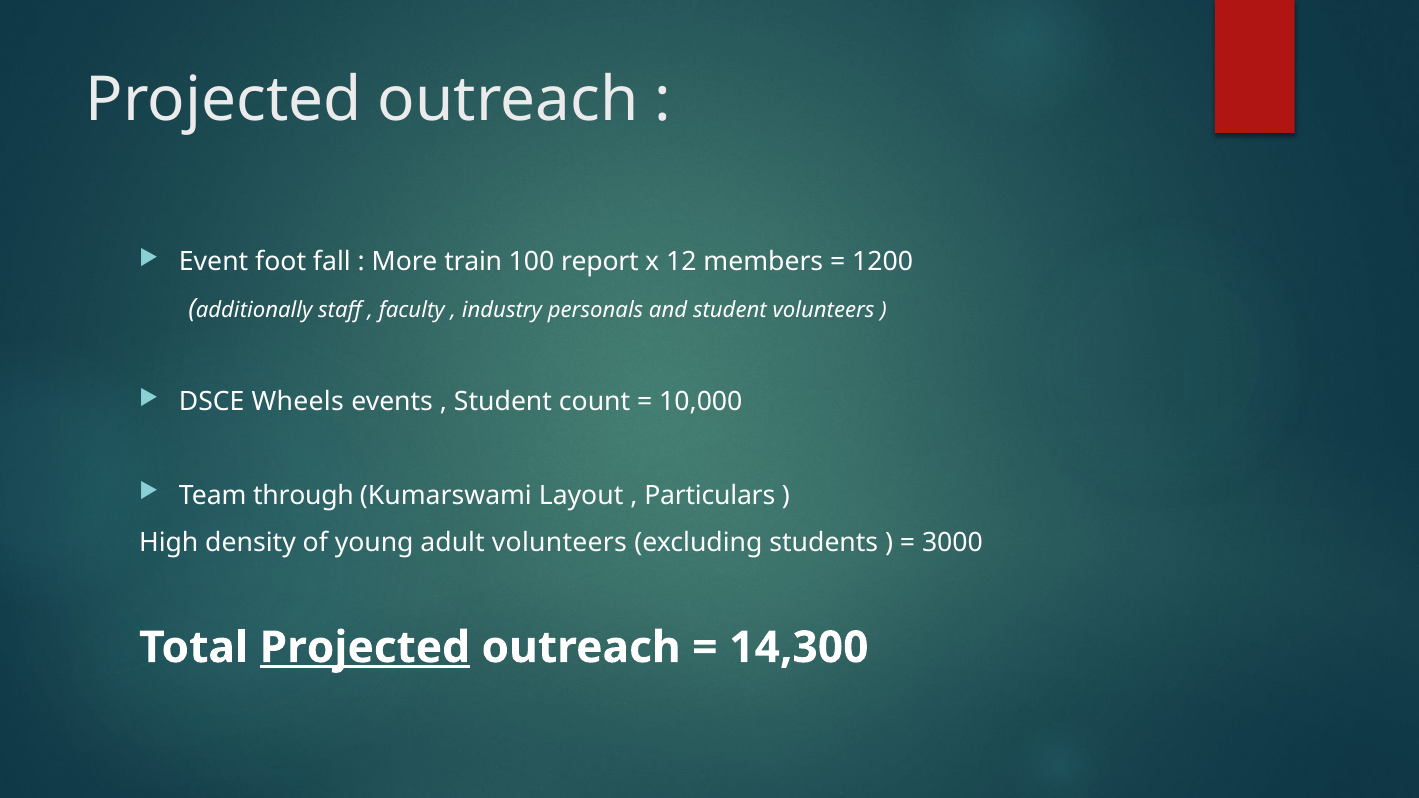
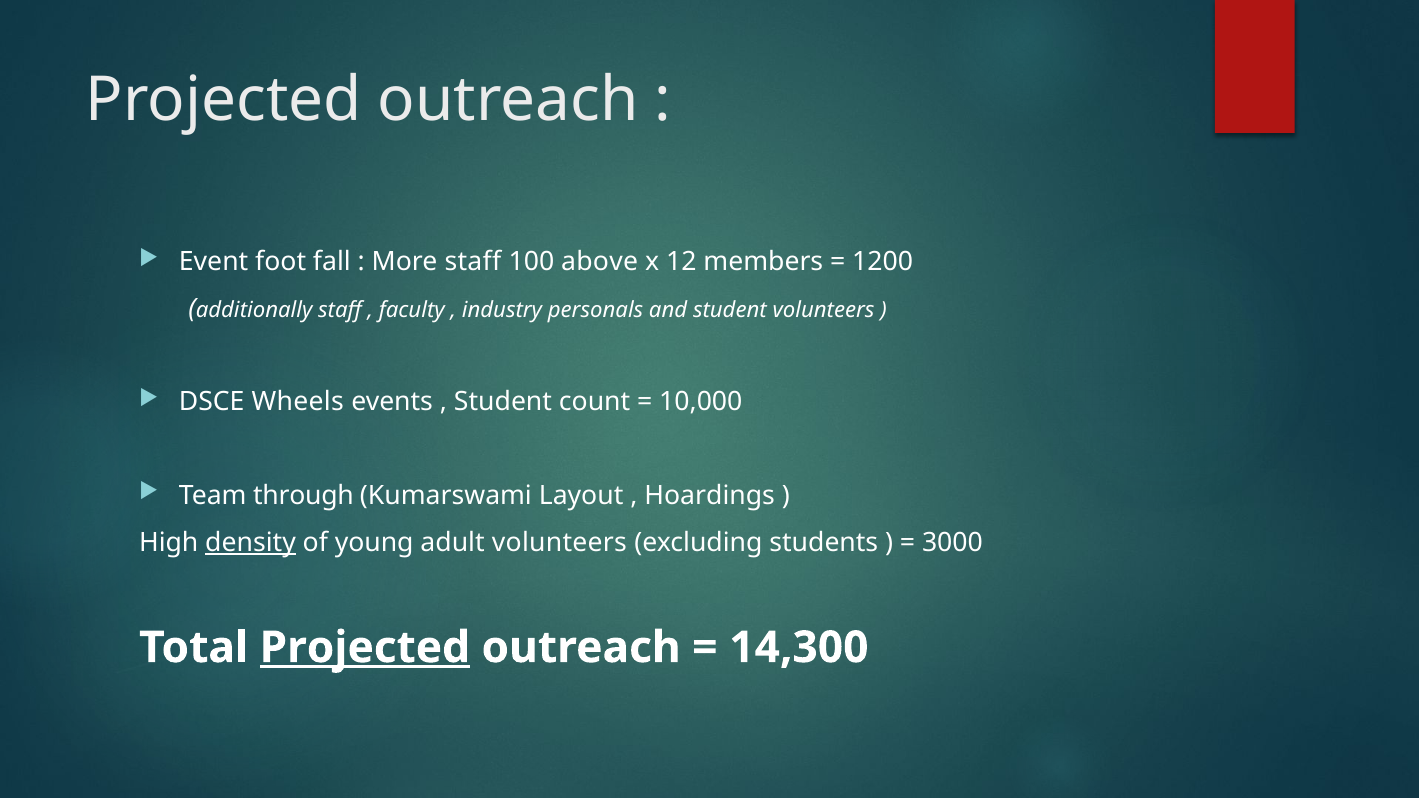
More train: train -> staff (473, 262)
report: report -> above (600, 262)
Particulars: Particulars -> Hoardings (710, 496)
density underline: none -> present (251, 542)
